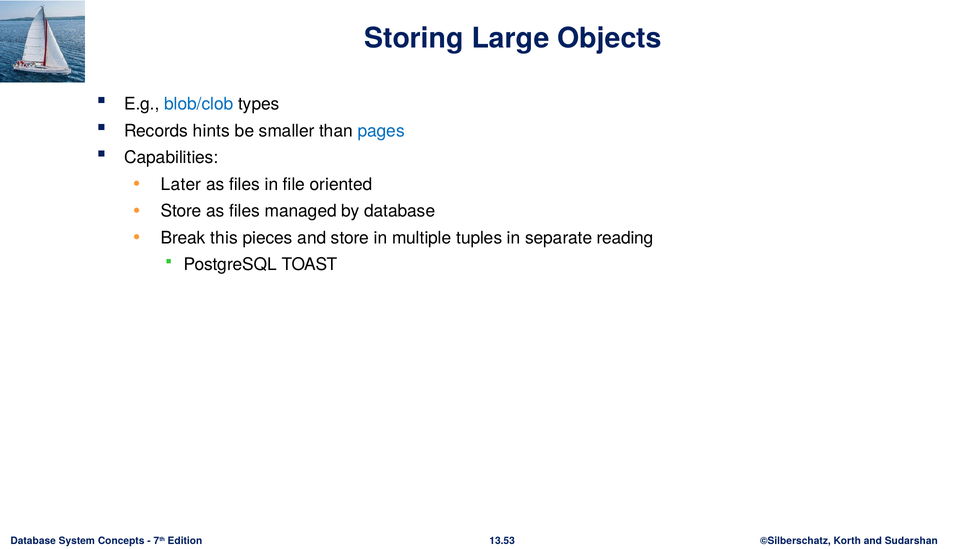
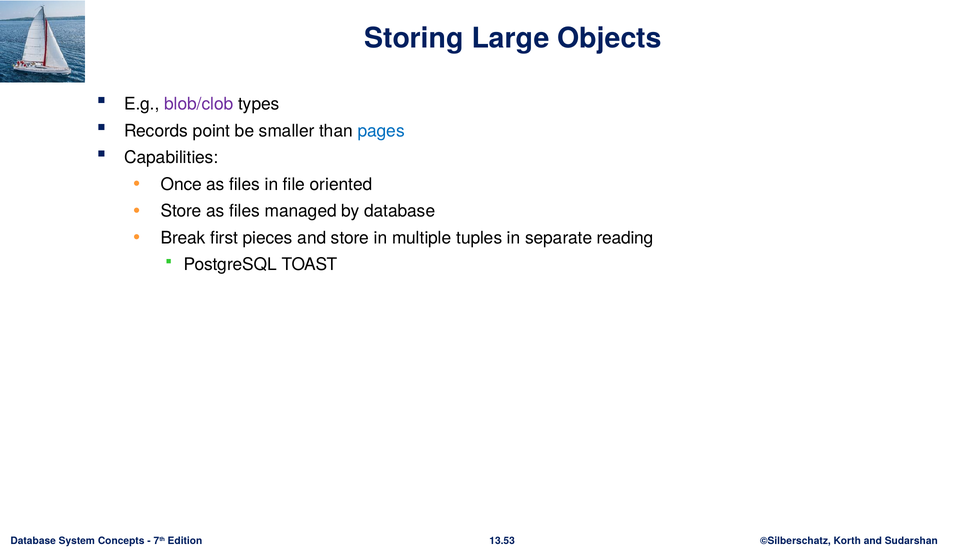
blob/clob colour: blue -> purple (199, 104)
hints: hints -> point (212, 131)
Later: Later -> Once (181, 184)
this: this -> first (224, 238)
